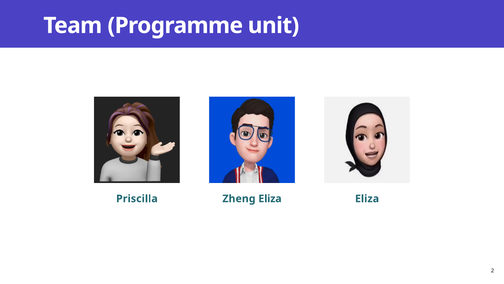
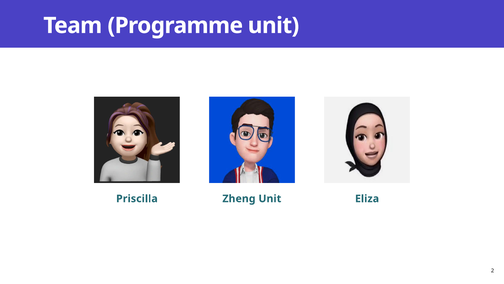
Zheng Eliza: Eliza -> Unit (270, 198)
